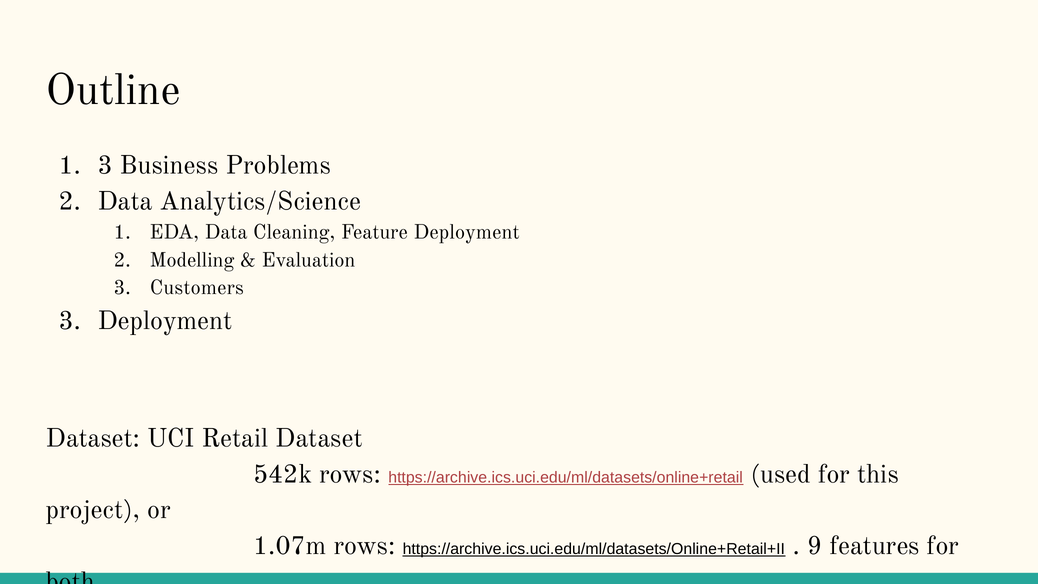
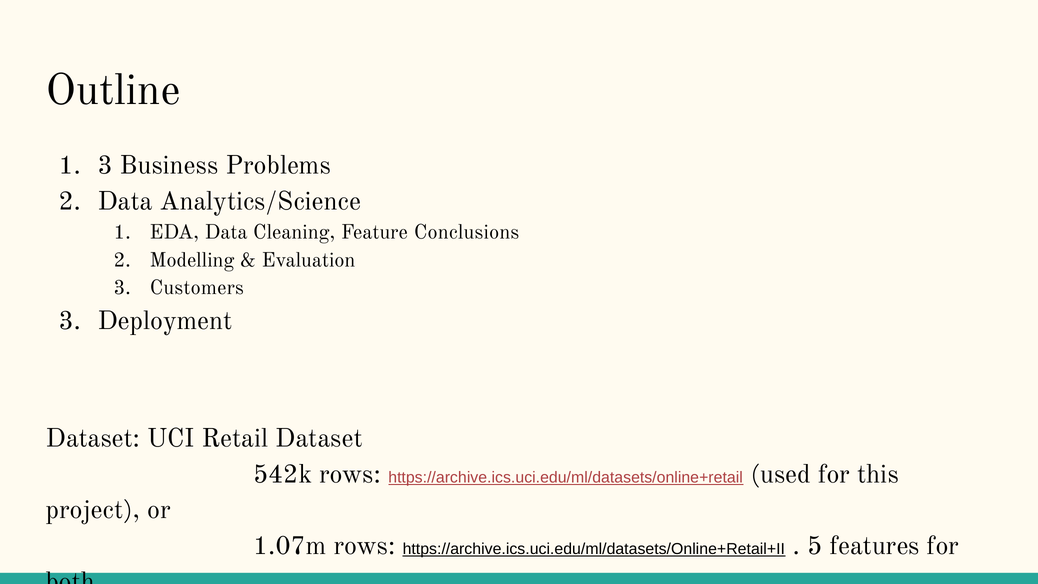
Feature Deployment: Deployment -> Conclusions (467, 232)
9: 9 -> 5 (815, 546)
